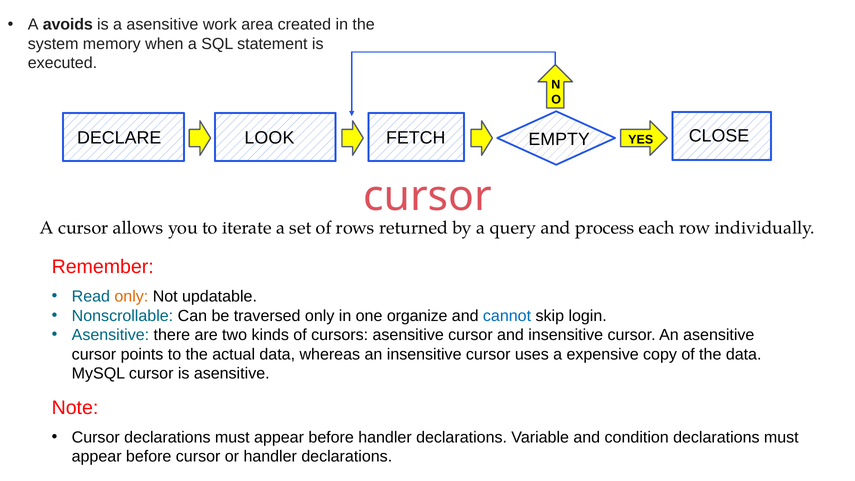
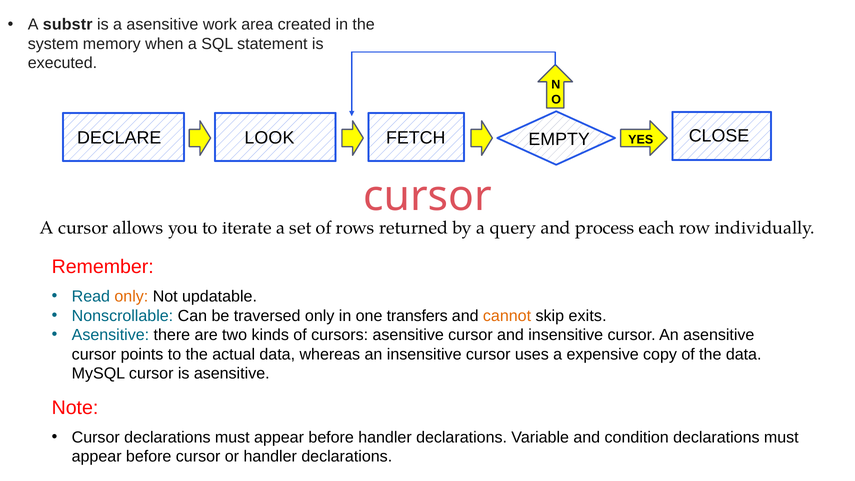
avoids: avoids -> substr (68, 25)
organize: organize -> transfers (417, 316)
cannot colour: blue -> orange (507, 316)
login: login -> exits (588, 316)
